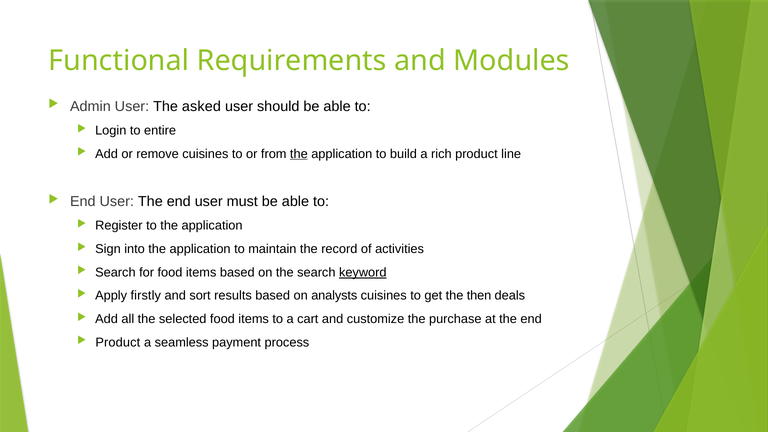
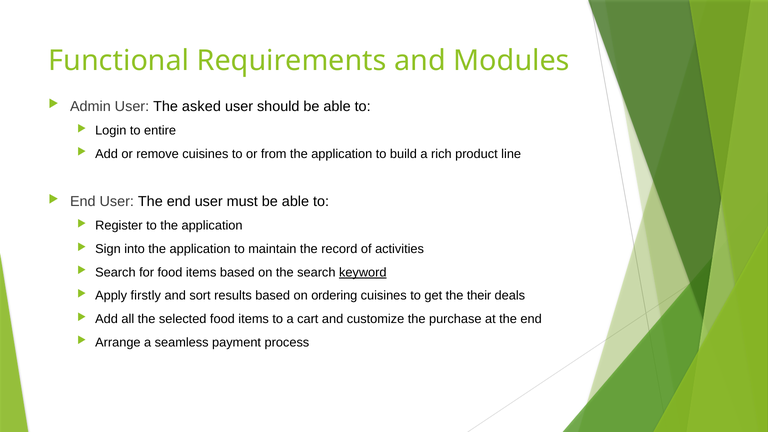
the underline: present -> none (299, 154)
analysts: analysts -> ordering (334, 296)
then: then -> their (479, 296)
Product: Product -> Arrange (118, 342)
